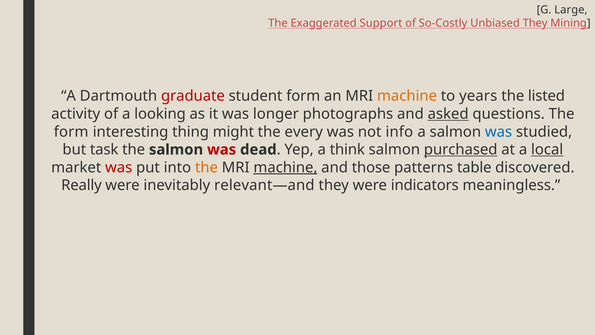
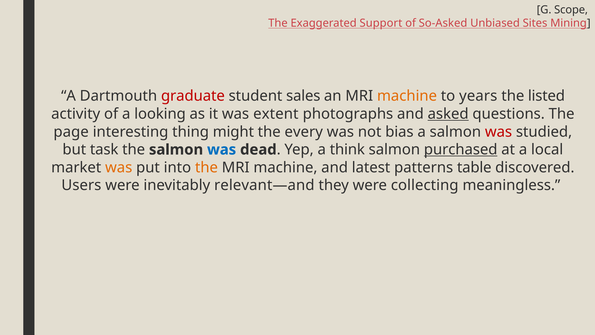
Large: Large -> Scope (571, 10)
So-Costly: So-Costly -> So-Asked (443, 23)
Unbiased They: They -> Sites (535, 23)
student form: form -> sales (303, 96)
longer: longer -> extent (276, 114)
form: form -> page (71, 132)
info: info -> bias (399, 132)
was colour: blue -> red (499, 132)
was colour: red -> blue (222, 150)
local underline: present -> none (547, 150)
was colour: red -> orange (119, 167)
machine underline: present -> none (285, 167)
those: those -> latest (371, 167)
Really: Really -> Users (81, 185)
indicators: indicators -> collecting (425, 185)
